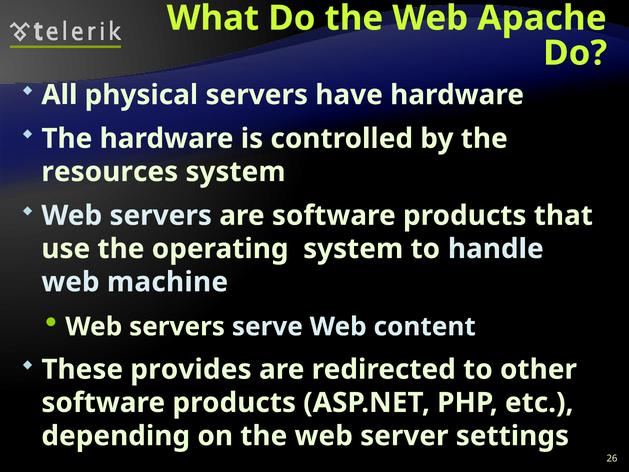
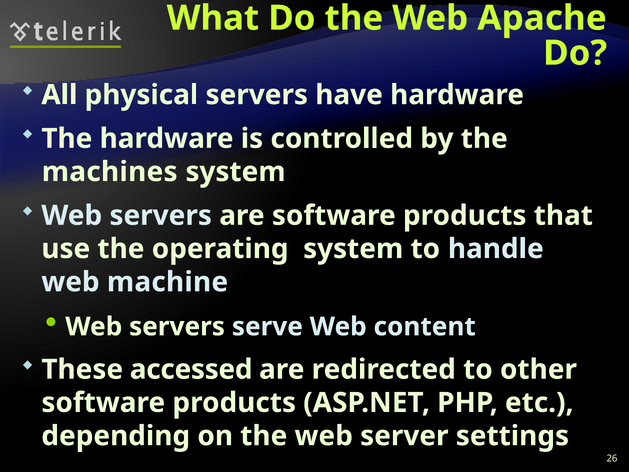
resources: resources -> machines (110, 172)
provides: provides -> accessed (191, 369)
